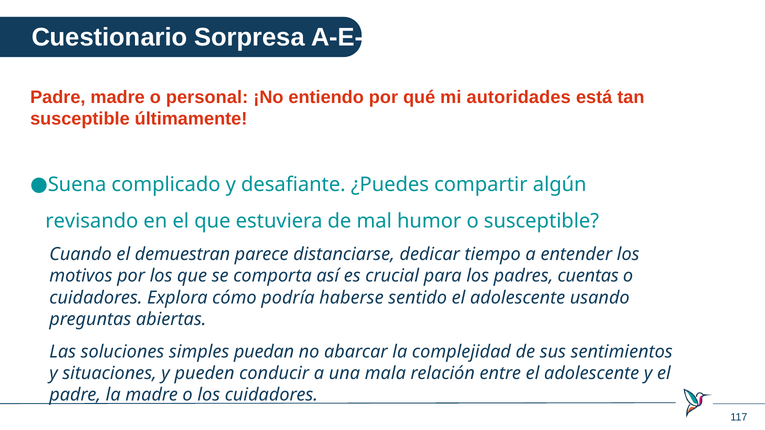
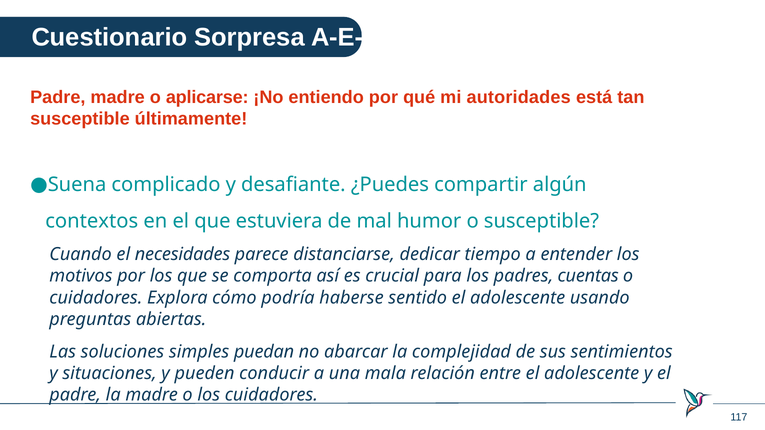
personal: personal -> aplicarse (207, 97)
revisando: revisando -> contextos (92, 221)
demuestran: demuestran -> necesidades (183, 254)
